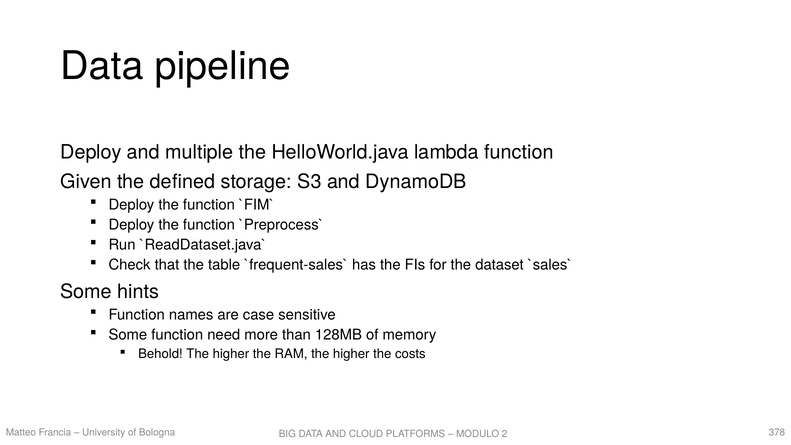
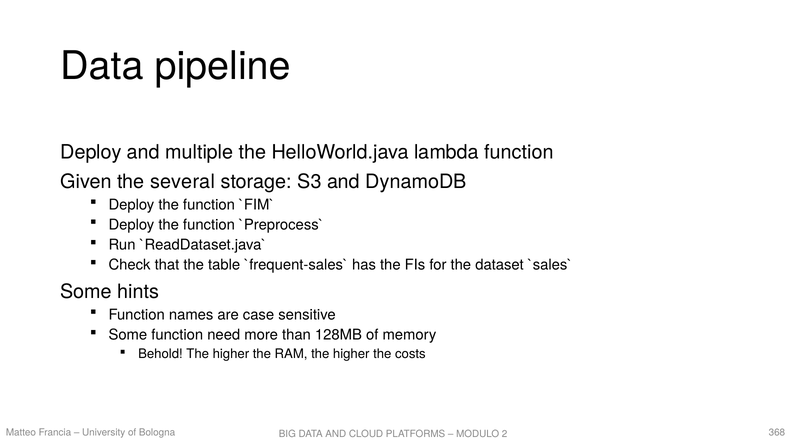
defined: defined -> several (183, 182)
378: 378 -> 368 (777, 433)
